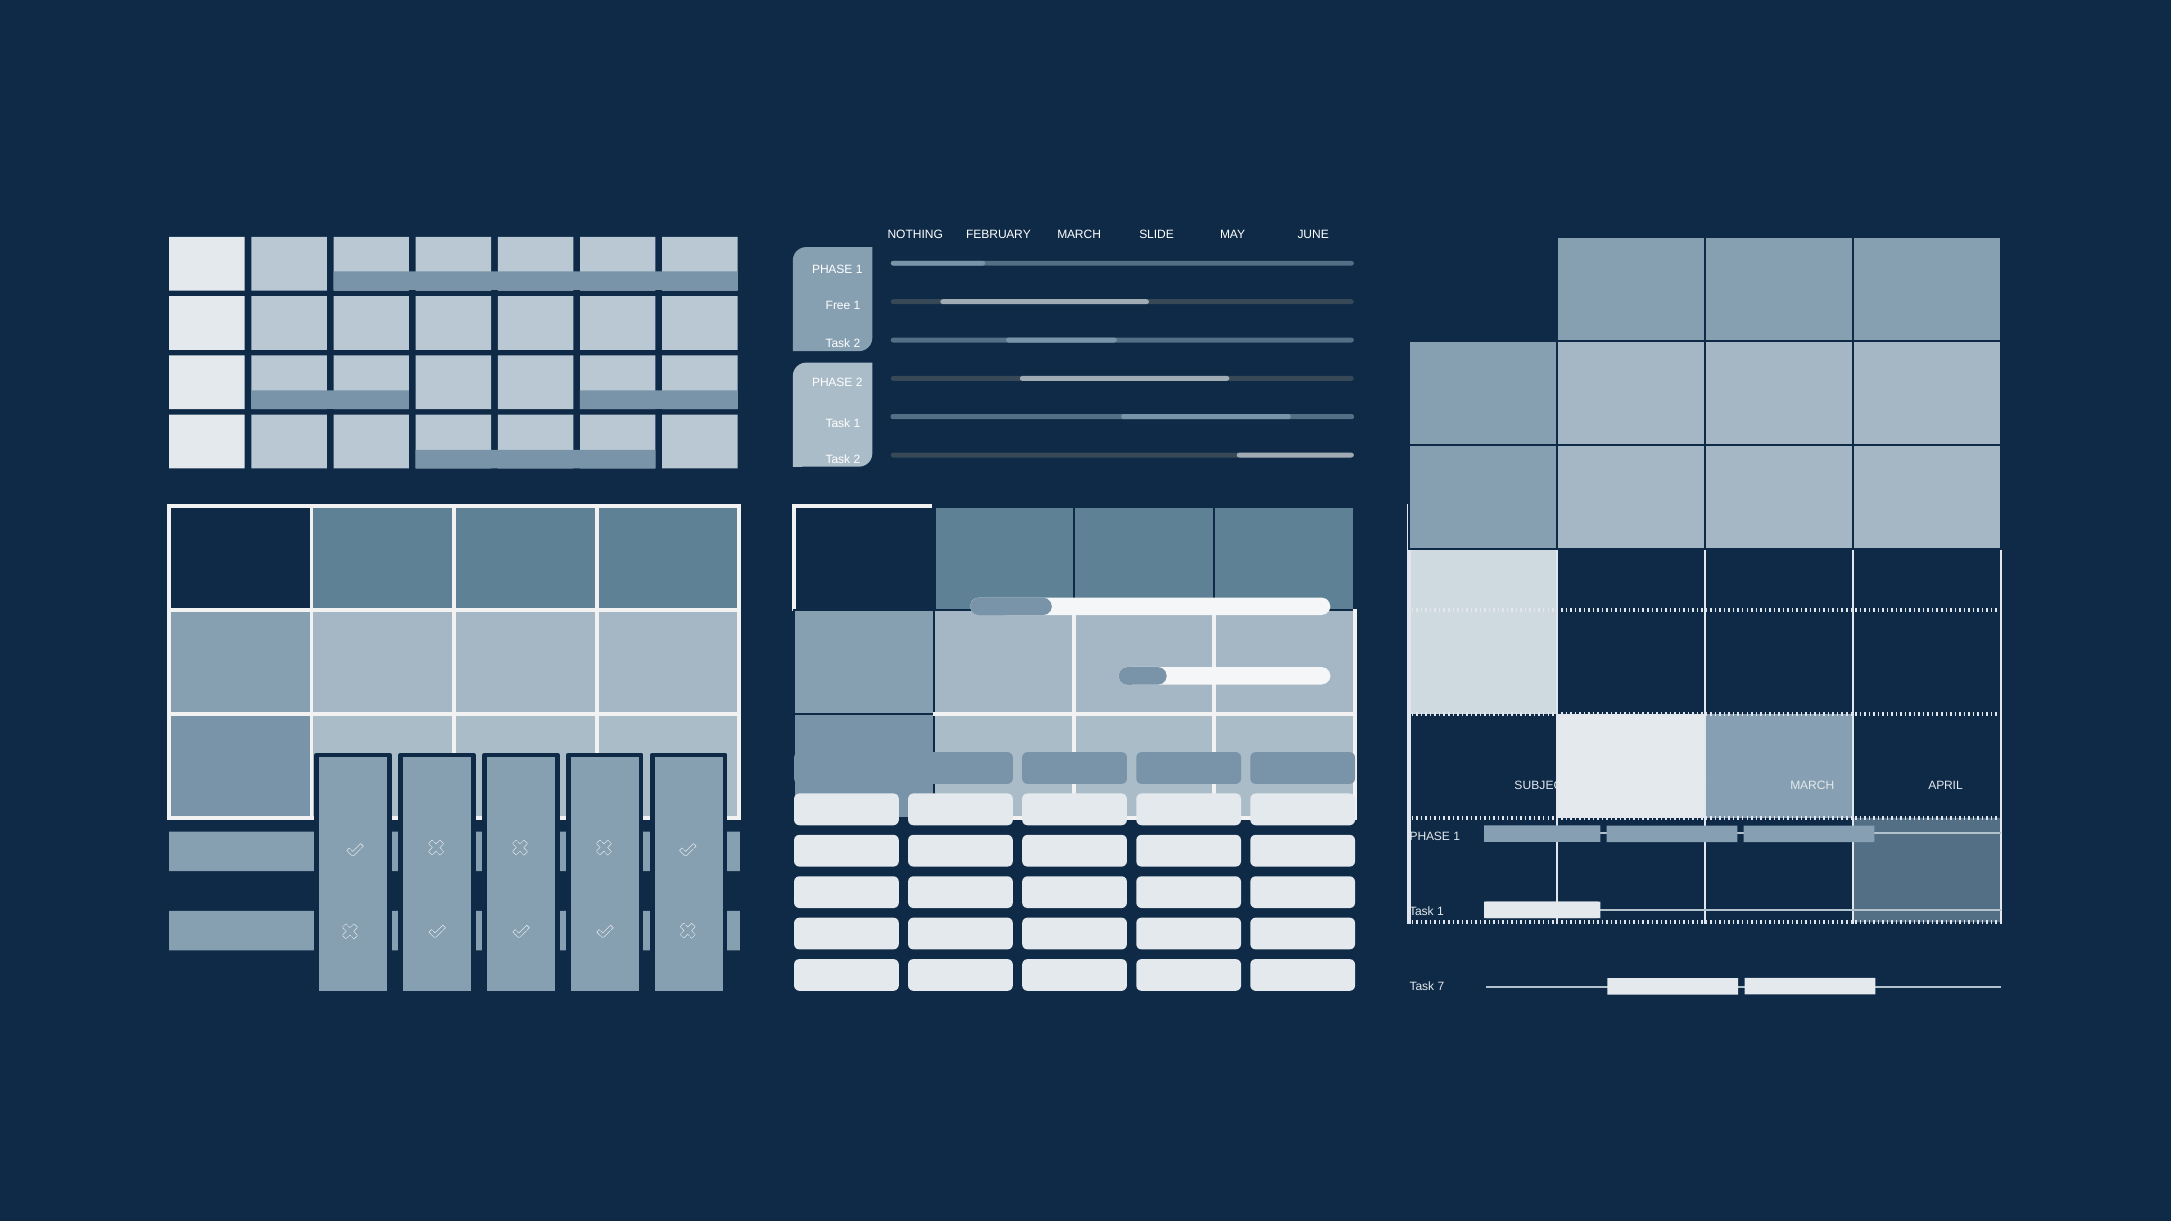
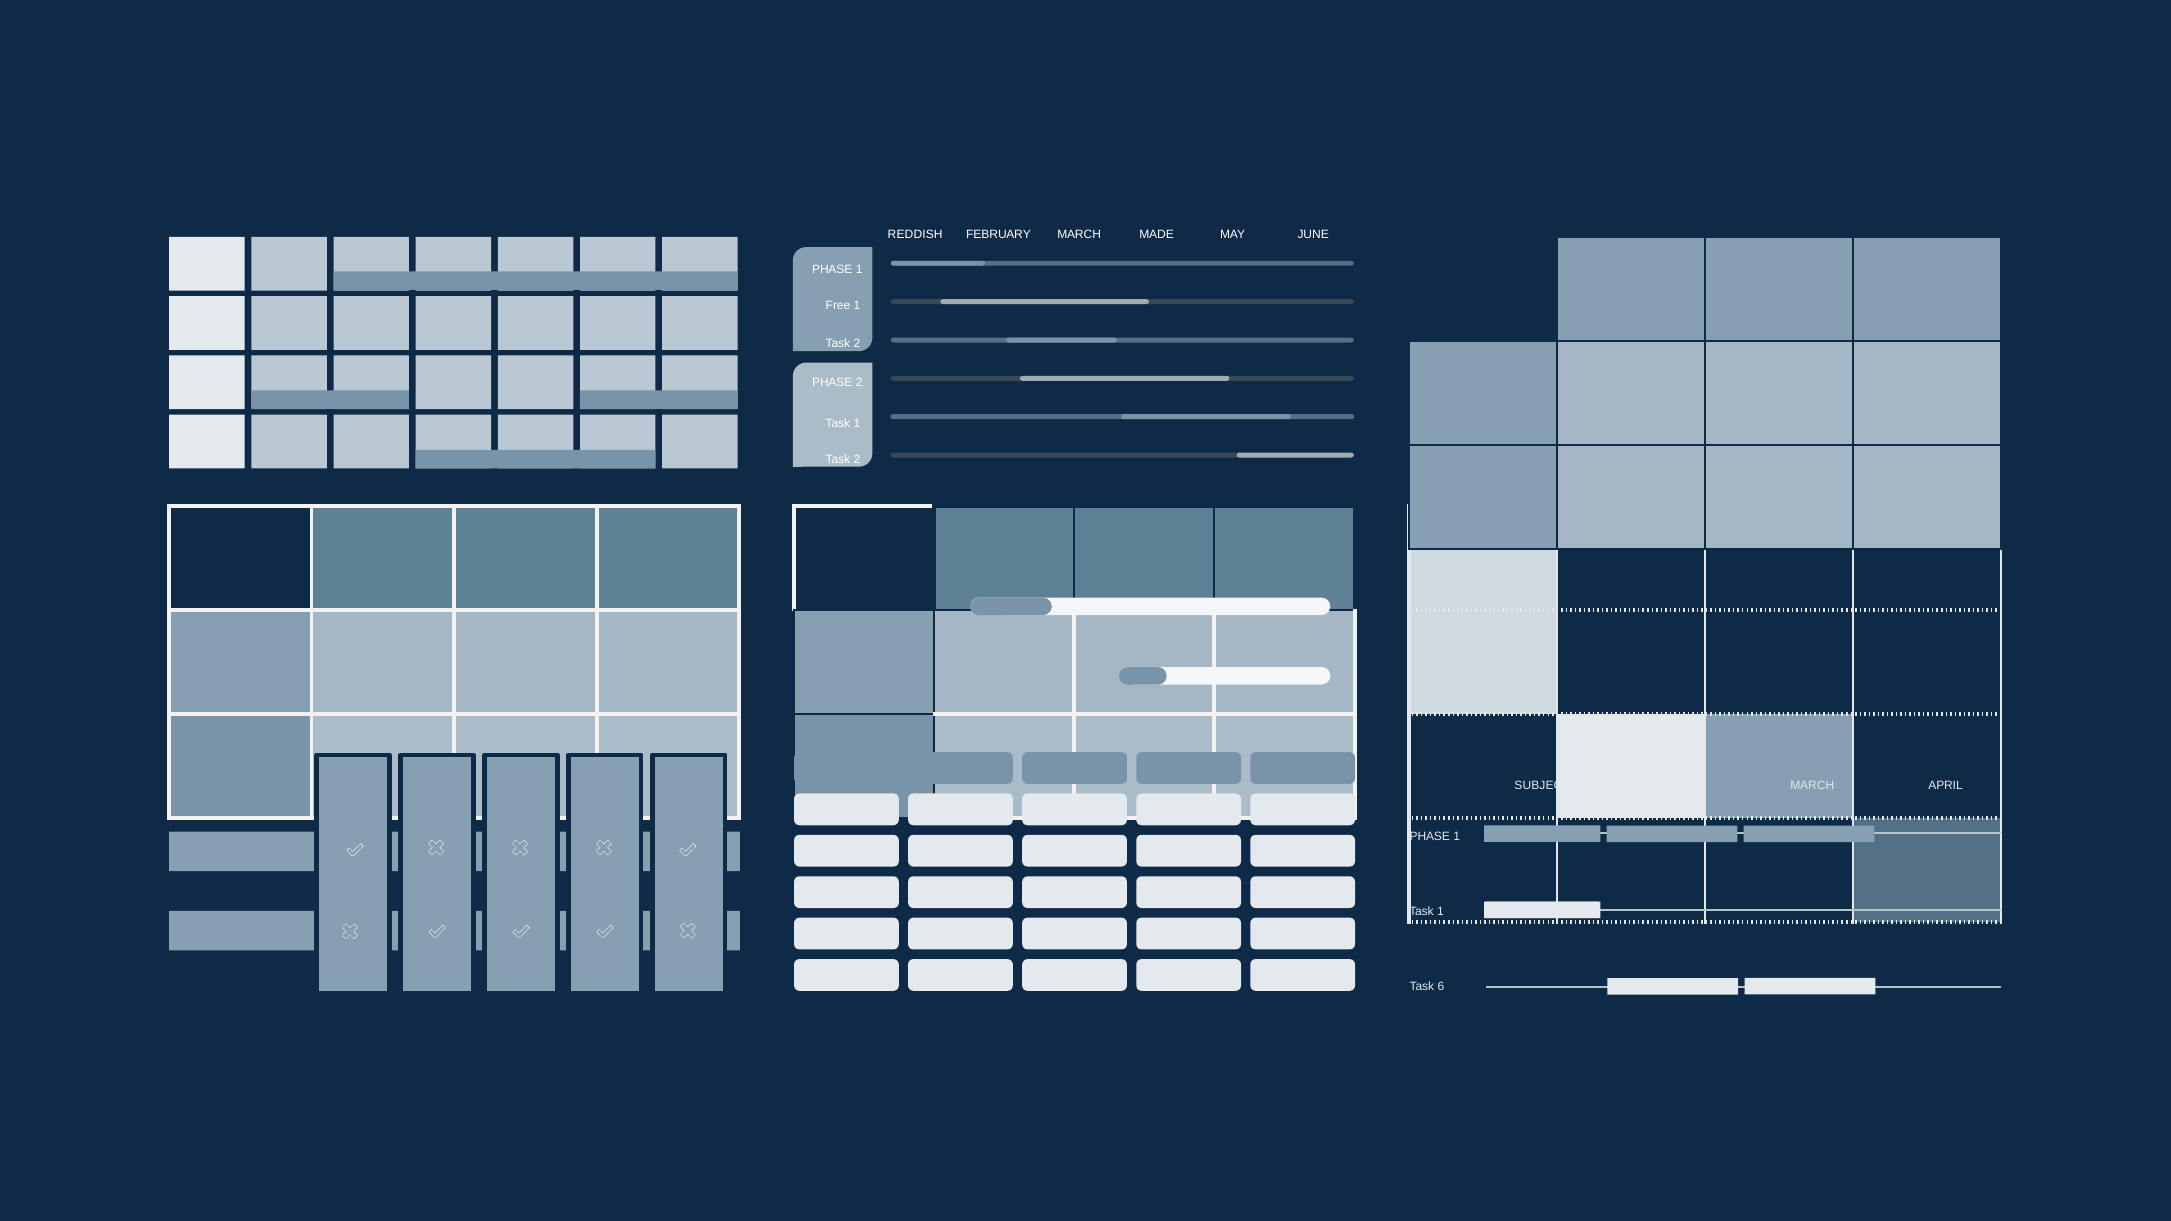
NOTHING: NOTHING -> REDDISH (915, 234)
SLIDE: SLIDE -> MADE (1157, 234)
7: 7 -> 6 (1441, 987)
